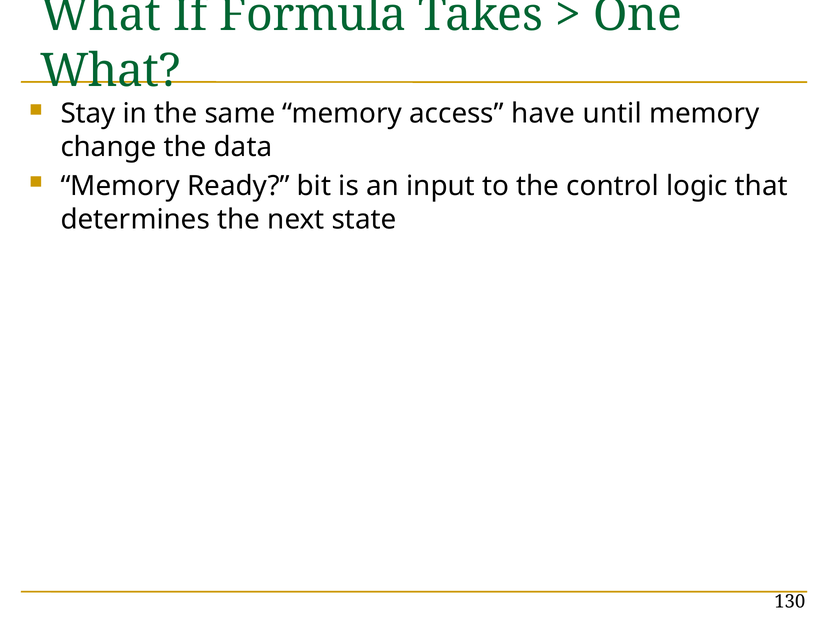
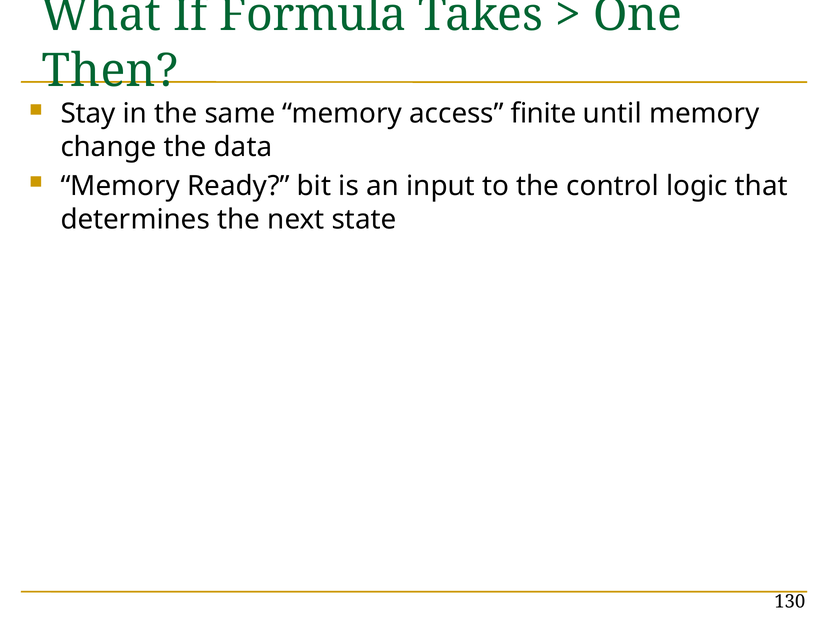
What: What -> Then (110, 71)
have: have -> finite (544, 114)
